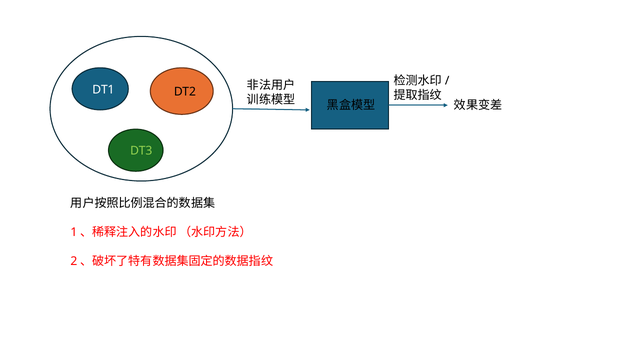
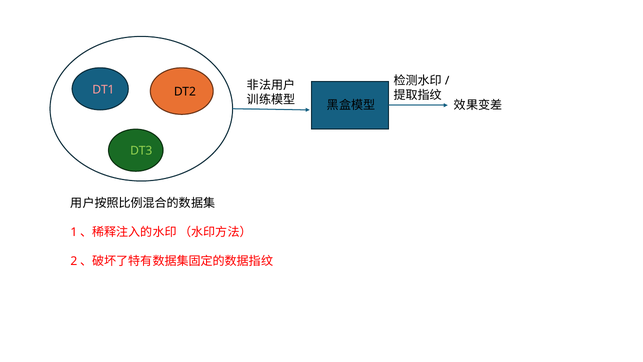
DT1 colour: white -> pink (103, 89)
